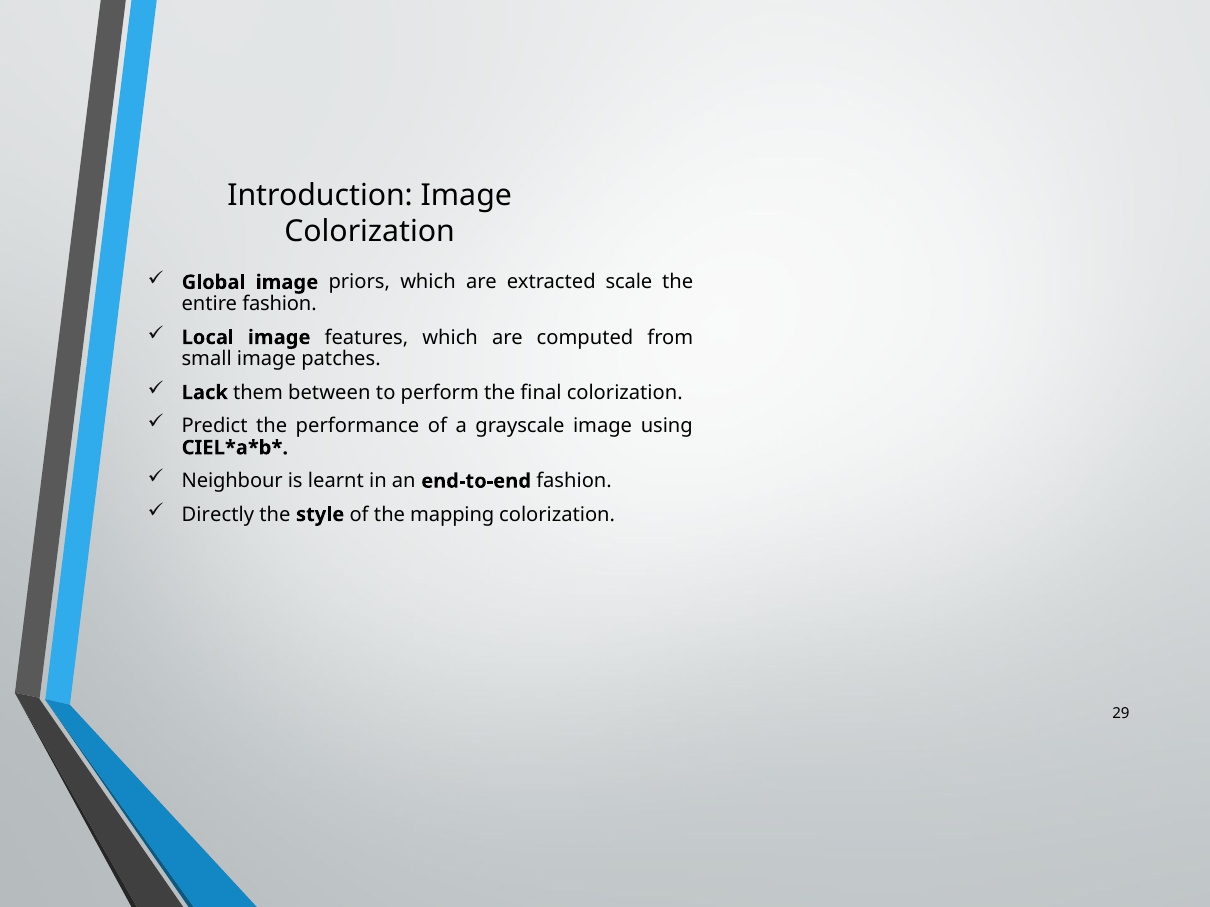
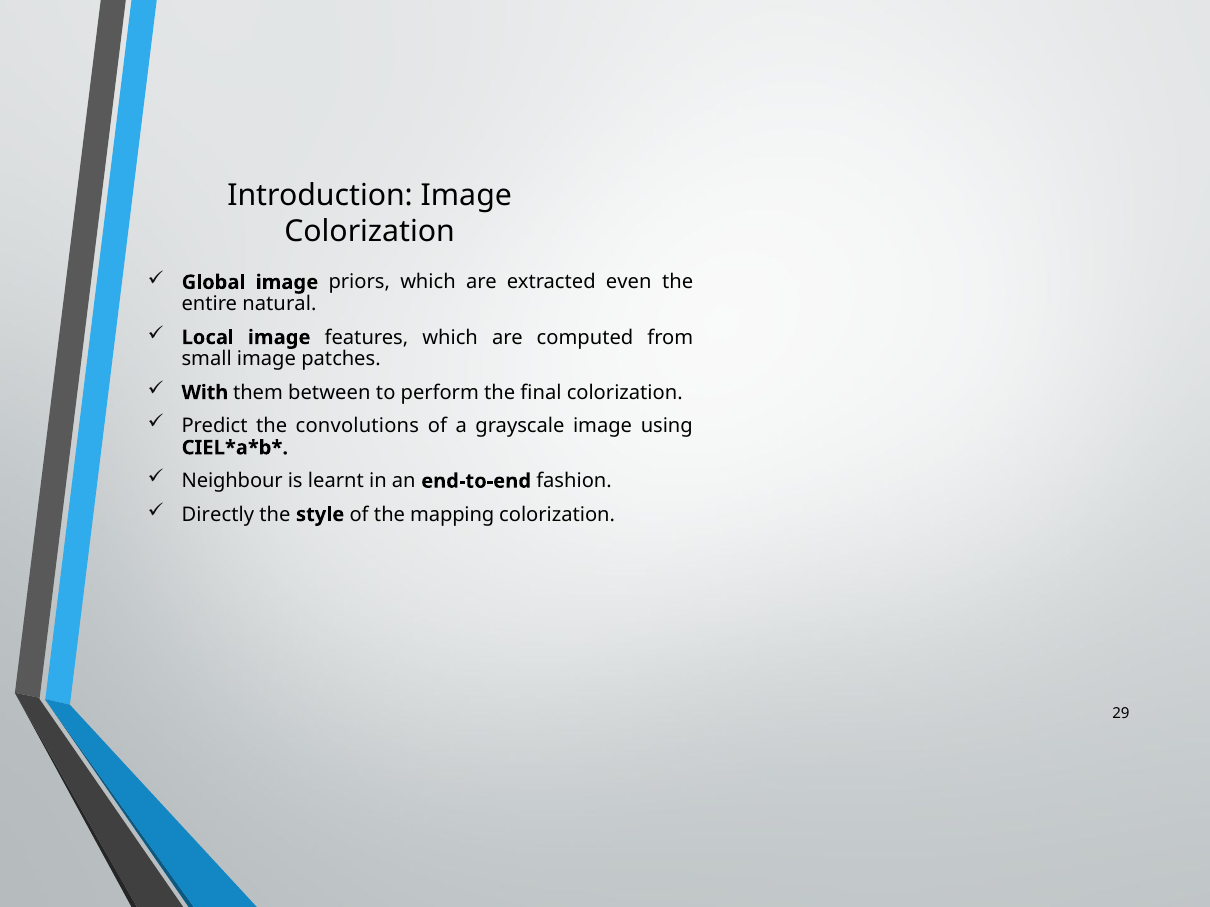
scale: scale -> even (629, 282)
entire fashion: fashion -> natural (279, 304)
Lack: Lack -> With (205, 393)
performance: performance -> convolutions (357, 426)
